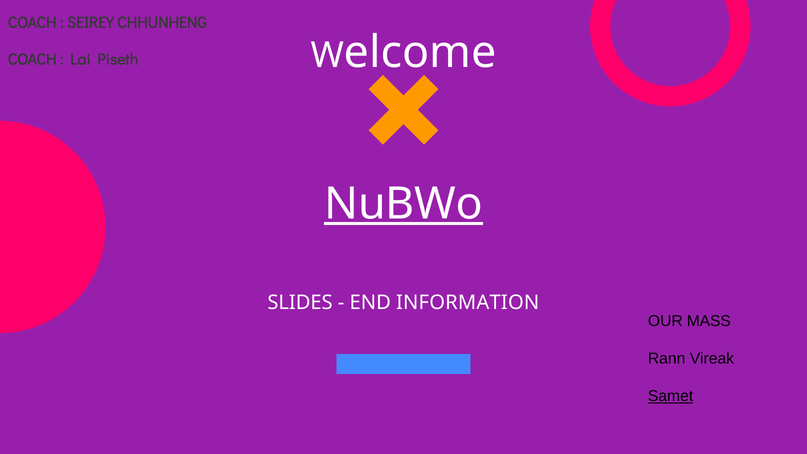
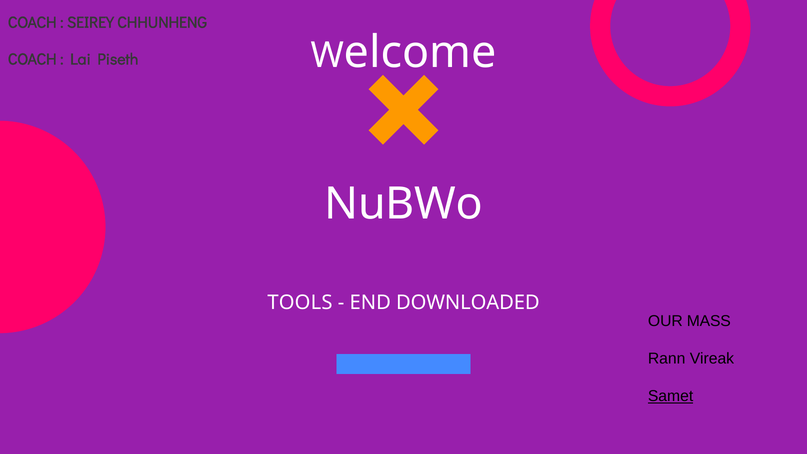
NuBWo underline: present -> none (404, 204)
SLIDES: SLIDES -> TOOLS (300, 303)
INFORMATION: INFORMATION -> DOWNLOADED (468, 303)
